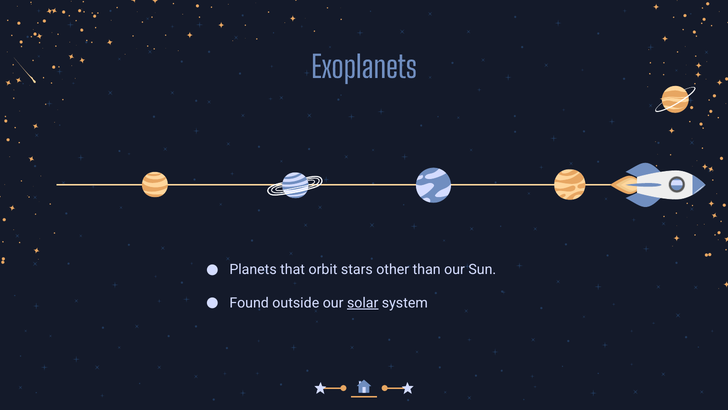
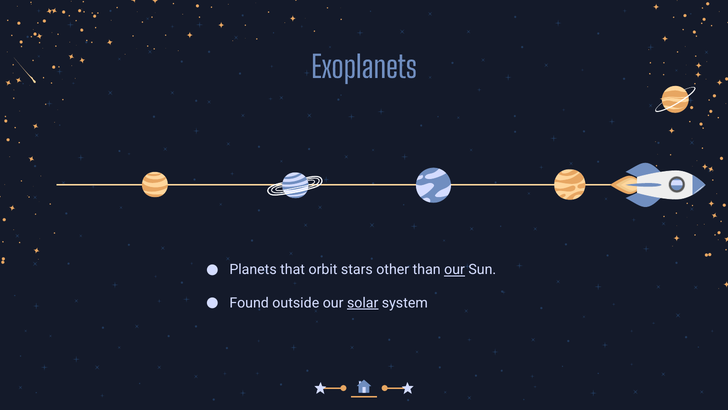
our underline: none -> present (455, 269)
